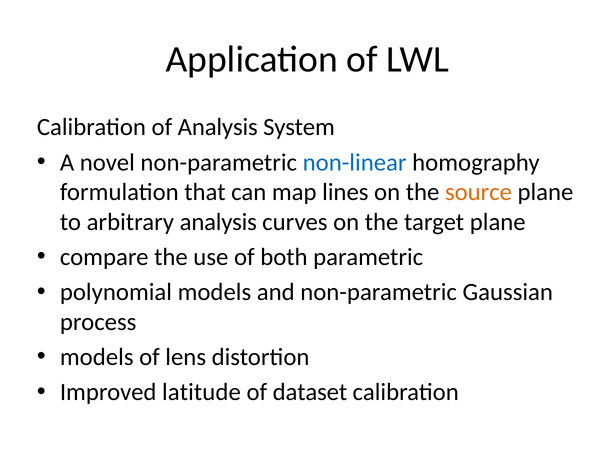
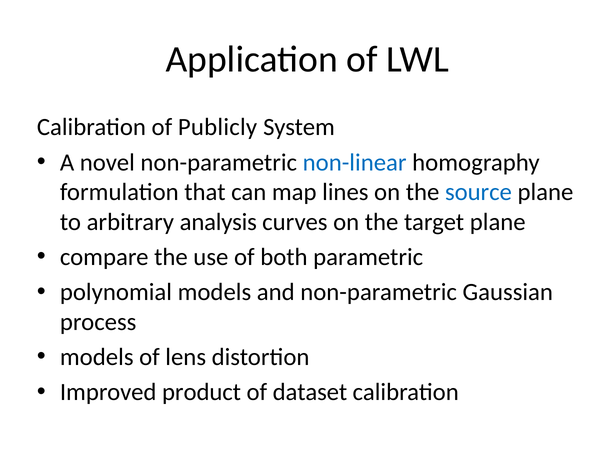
of Analysis: Analysis -> Publicly (218, 127)
source colour: orange -> blue (478, 192)
latitude: latitude -> product (202, 393)
